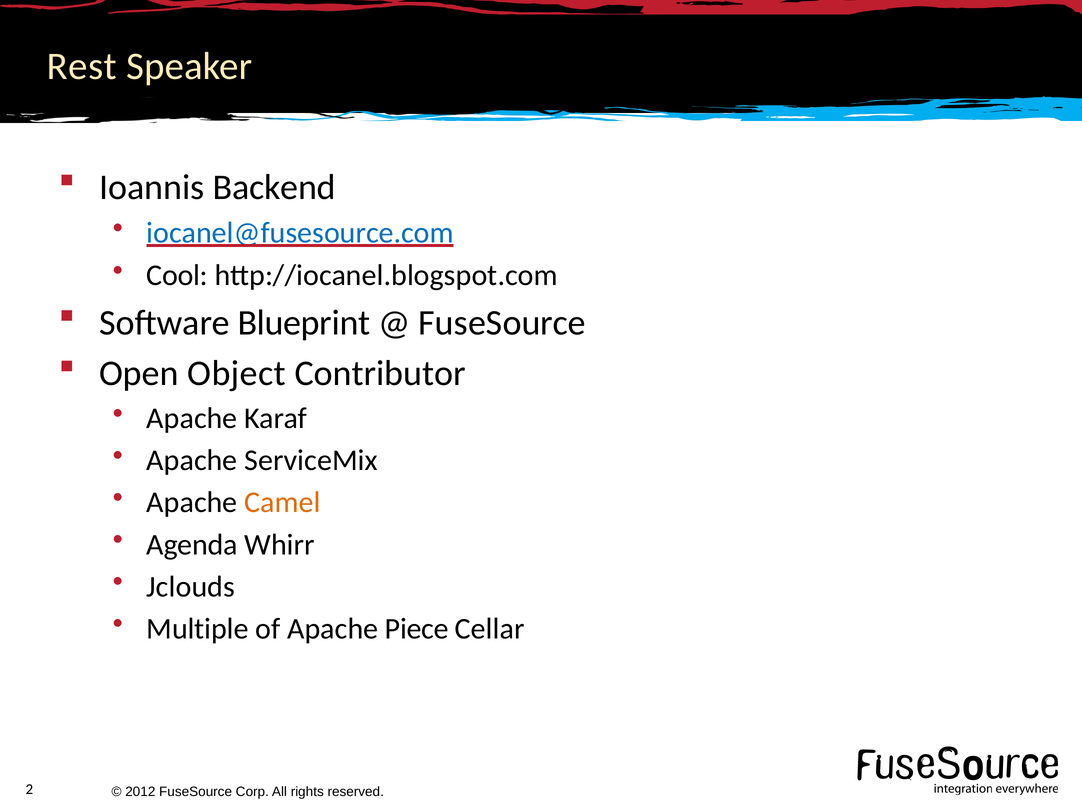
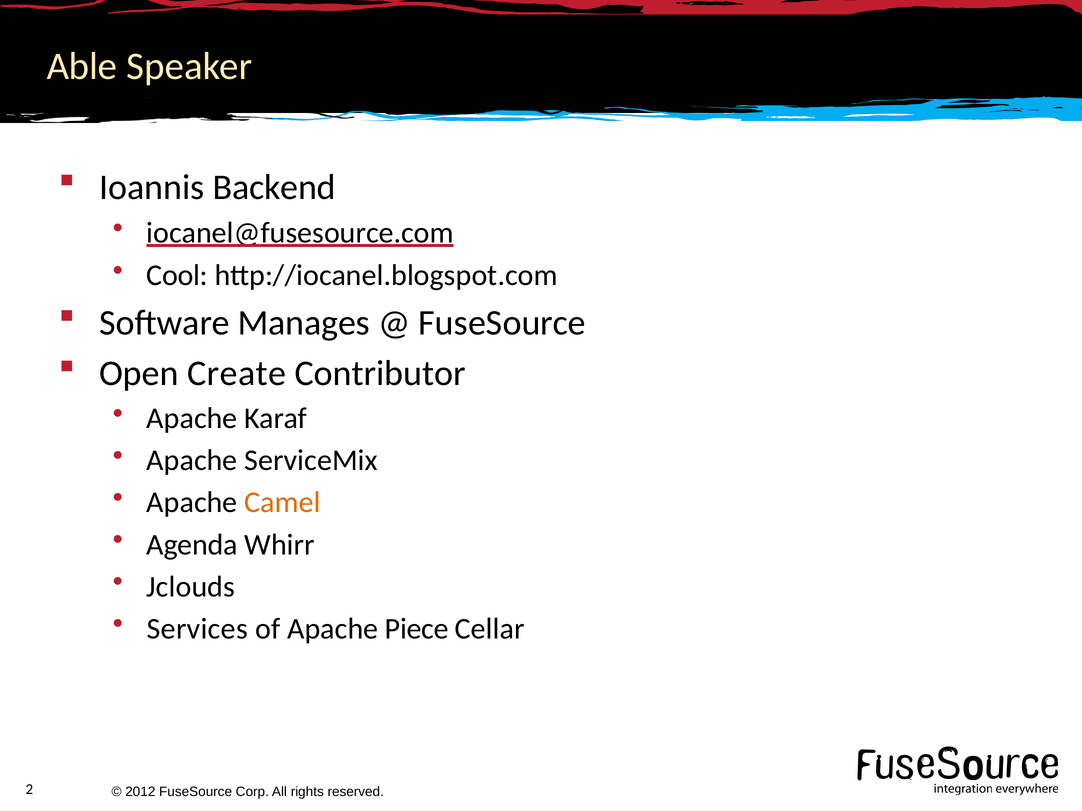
Rest: Rest -> Able (82, 66)
iocanel@fusesource.com colour: blue -> black (300, 233)
Blueprint: Blueprint -> Manages (304, 323)
Object: Object -> Create (237, 373)
Multiple: Multiple -> Services (197, 629)
